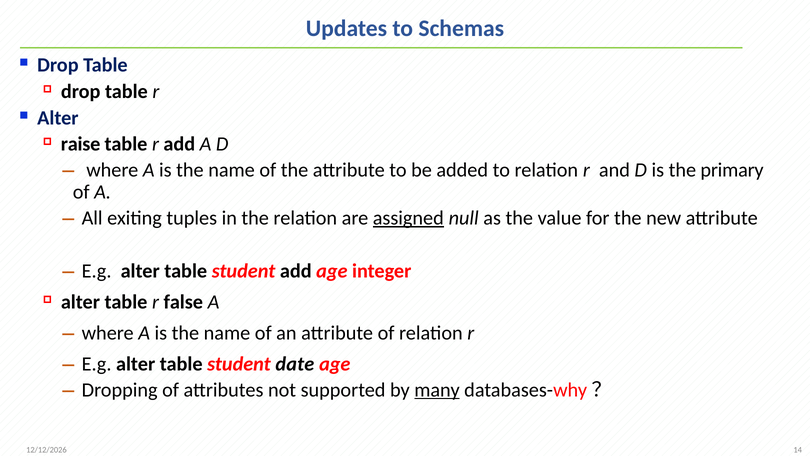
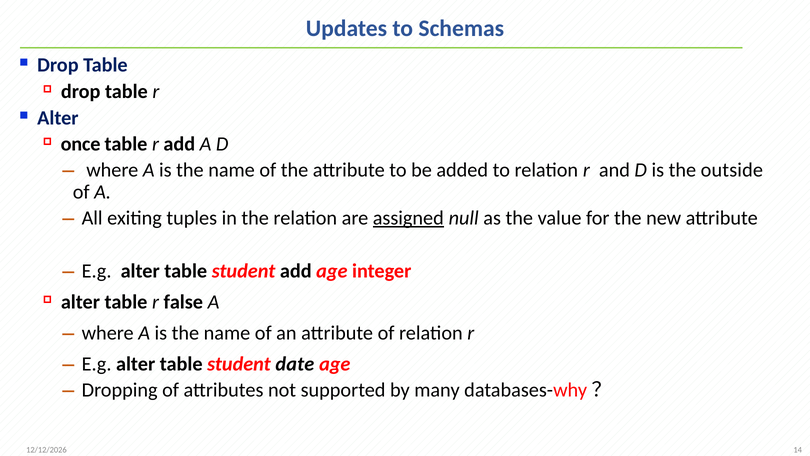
raise: raise -> once (81, 144)
primary: primary -> outside (732, 170)
many underline: present -> none (437, 390)
